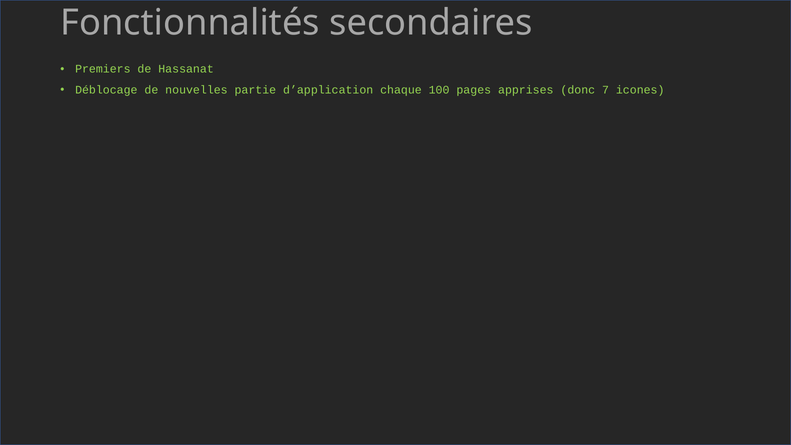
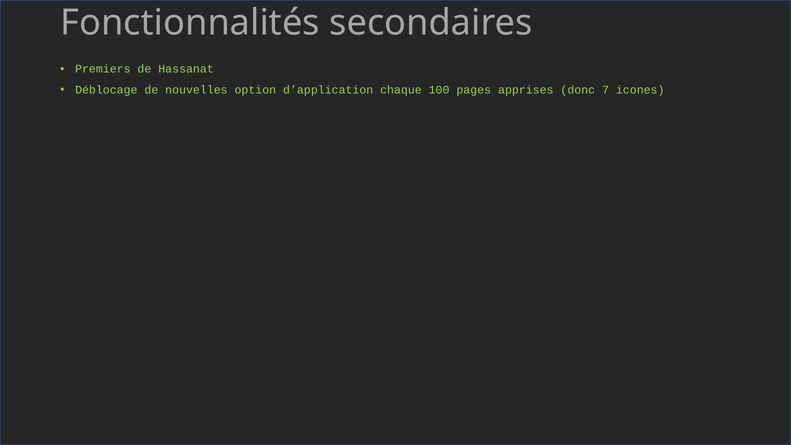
partie: partie -> option (255, 90)
